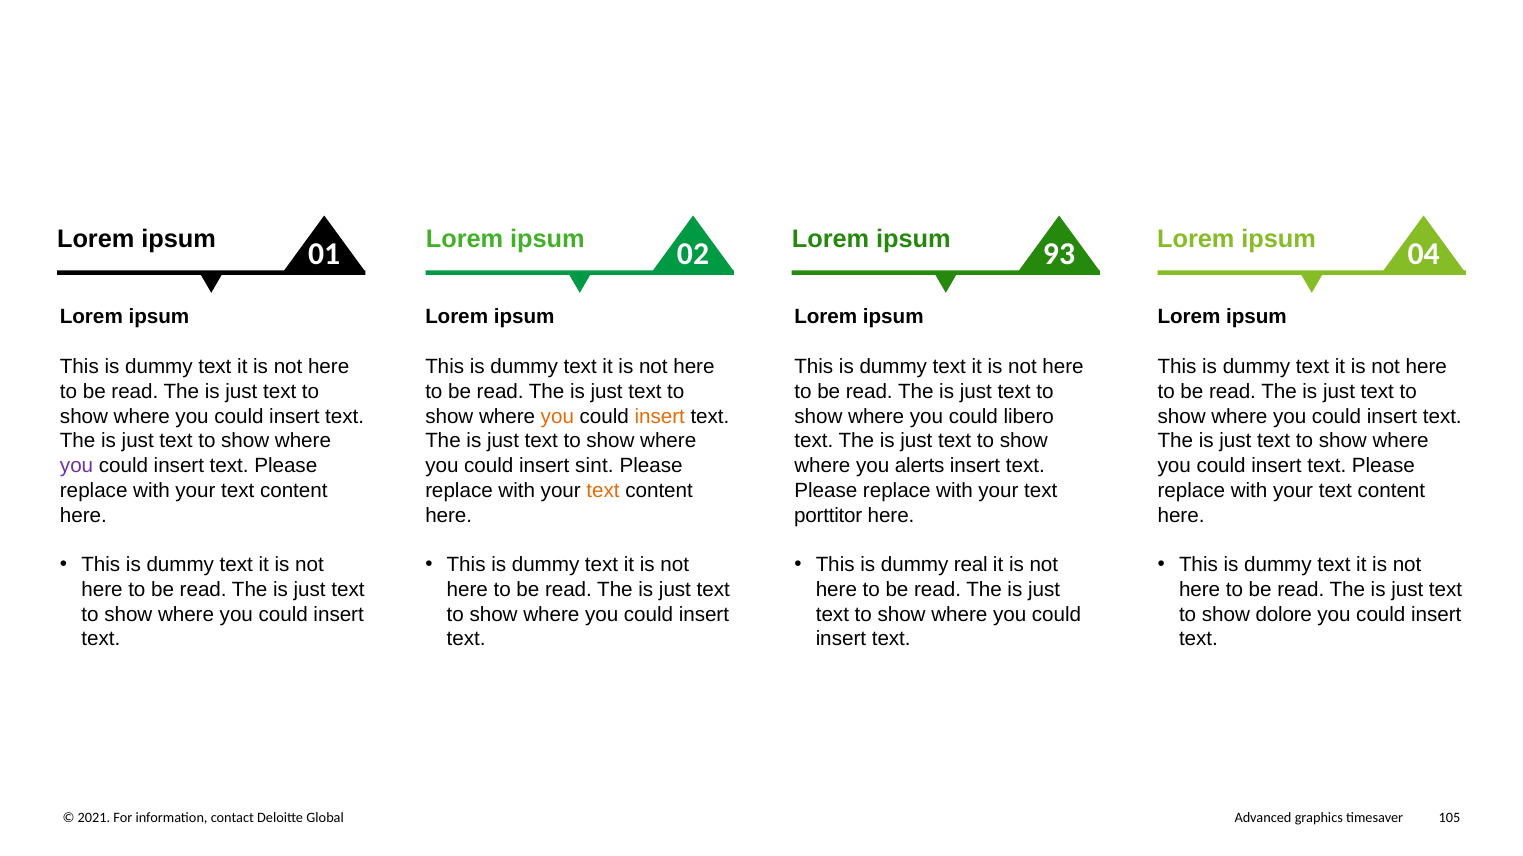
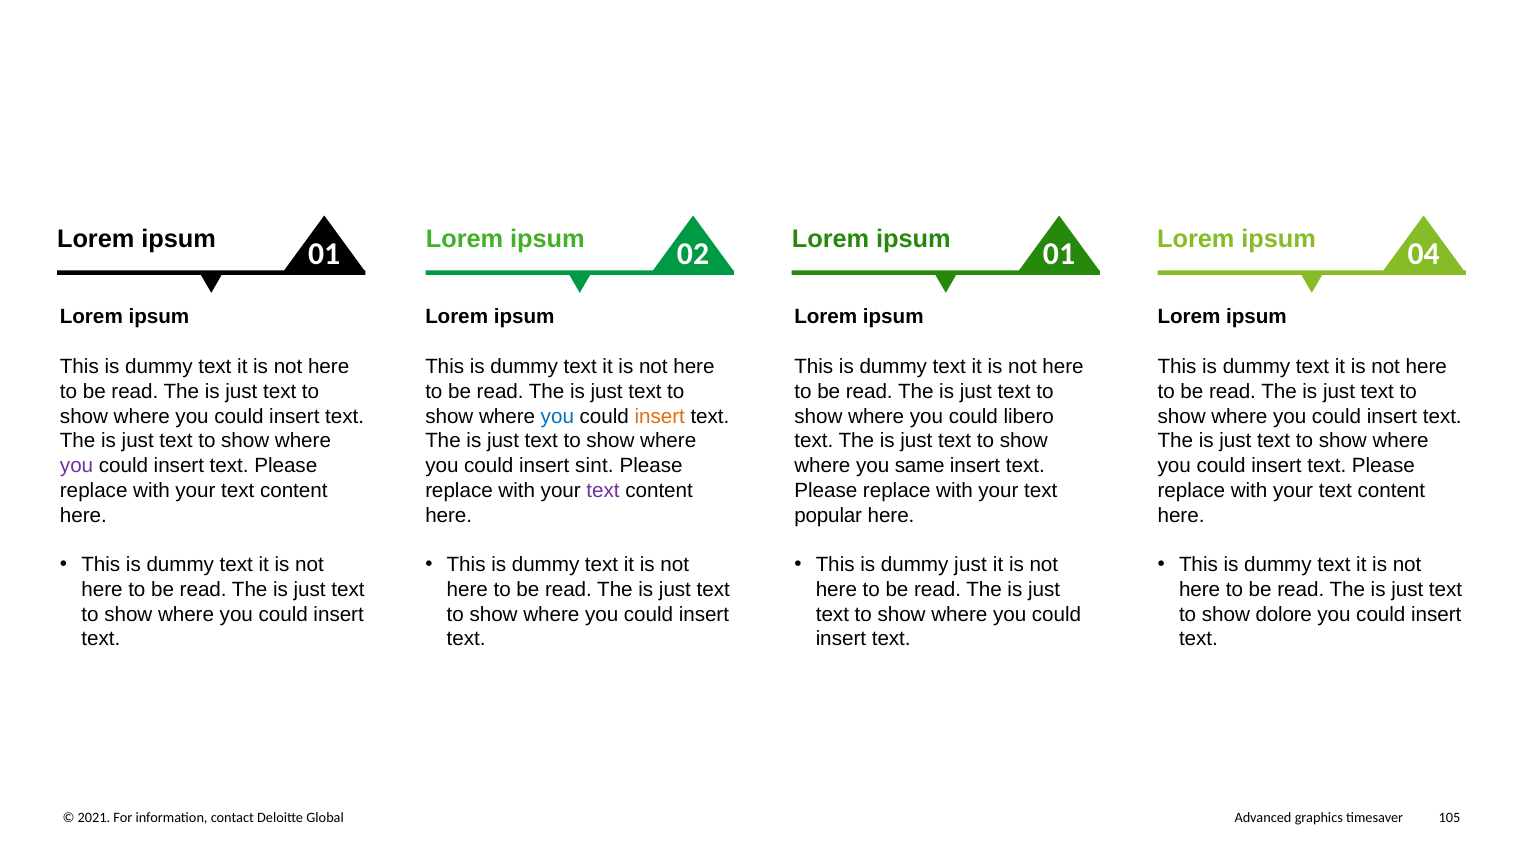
02 93: 93 -> 01 (1059, 254)
you colour: orange -> blue (557, 417)
alerts: alerts -> same (920, 466)
text colour: orange -> purple (603, 491)
porttitor: porttitor -> popular (828, 516)
dummy real: real -> just (971, 565)
